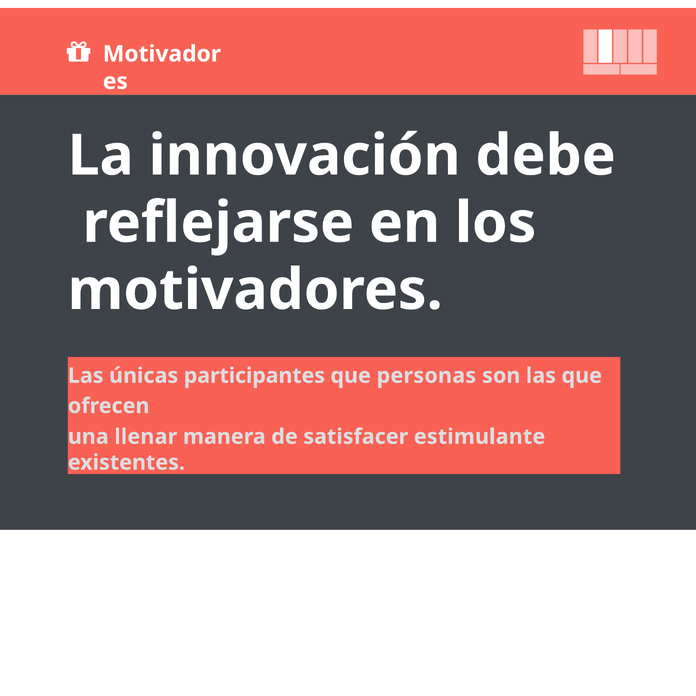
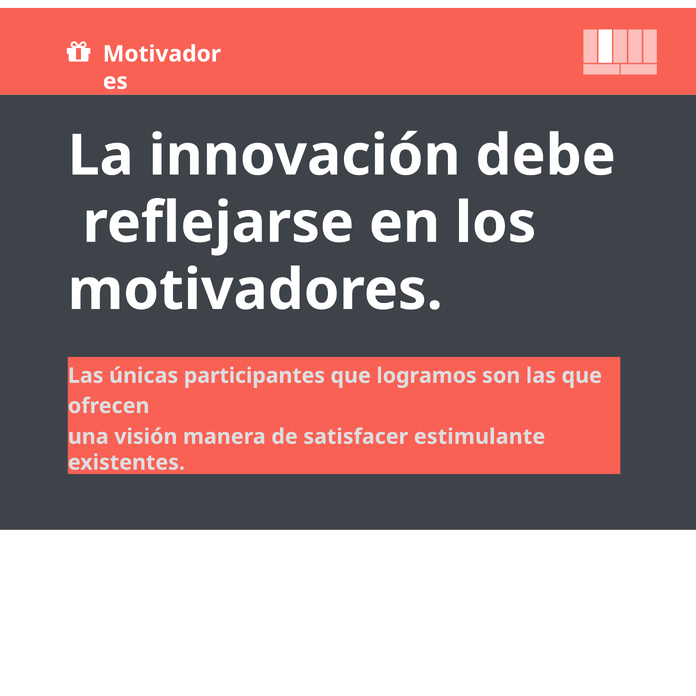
personas: personas -> logramos (427, 376)
llenar: llenar -> visión (146, 437)
